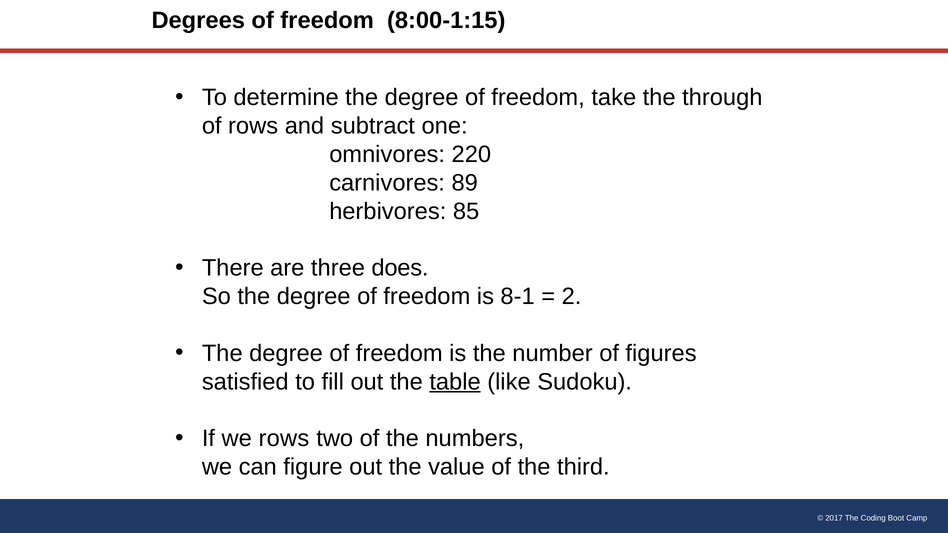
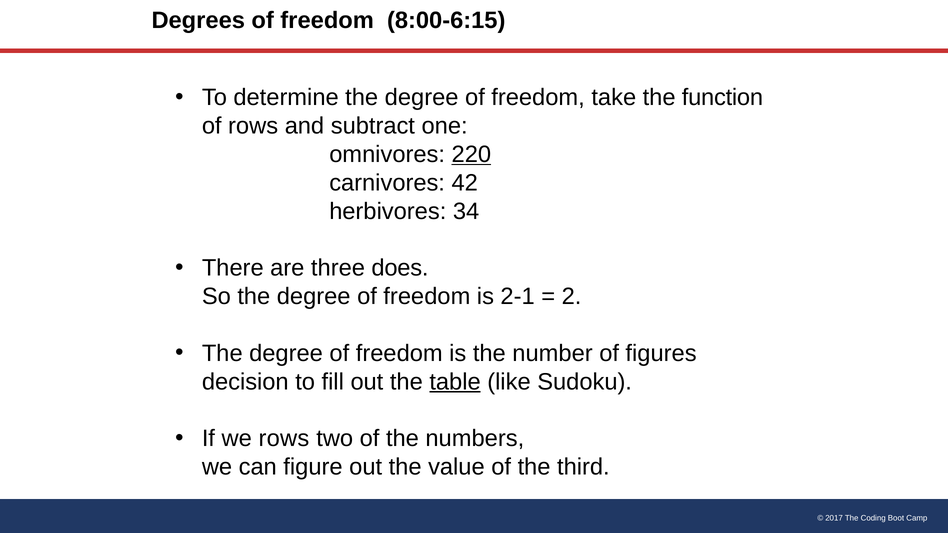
8:00-1:15: 8:00-1:15 -> 8:00-6:15 (446, 21)
through: through -> function (722, 98)
220 underline: none -> present (471, 154)
89: 89 -> 42 (465, 183)
85: 85 -> 34 (466, 211)
8-1: 8-1 -> 2-1 (518, 297)
satisfied: satisfied -> decision (245, 382)
